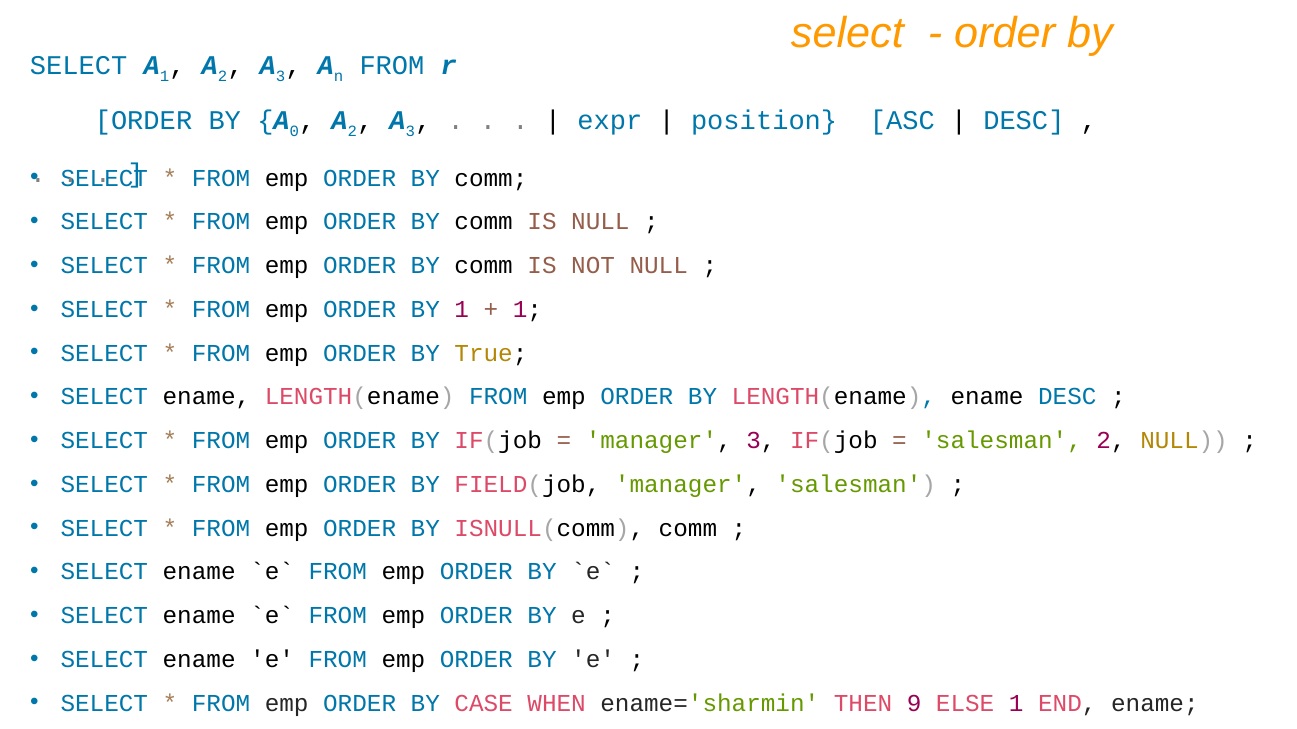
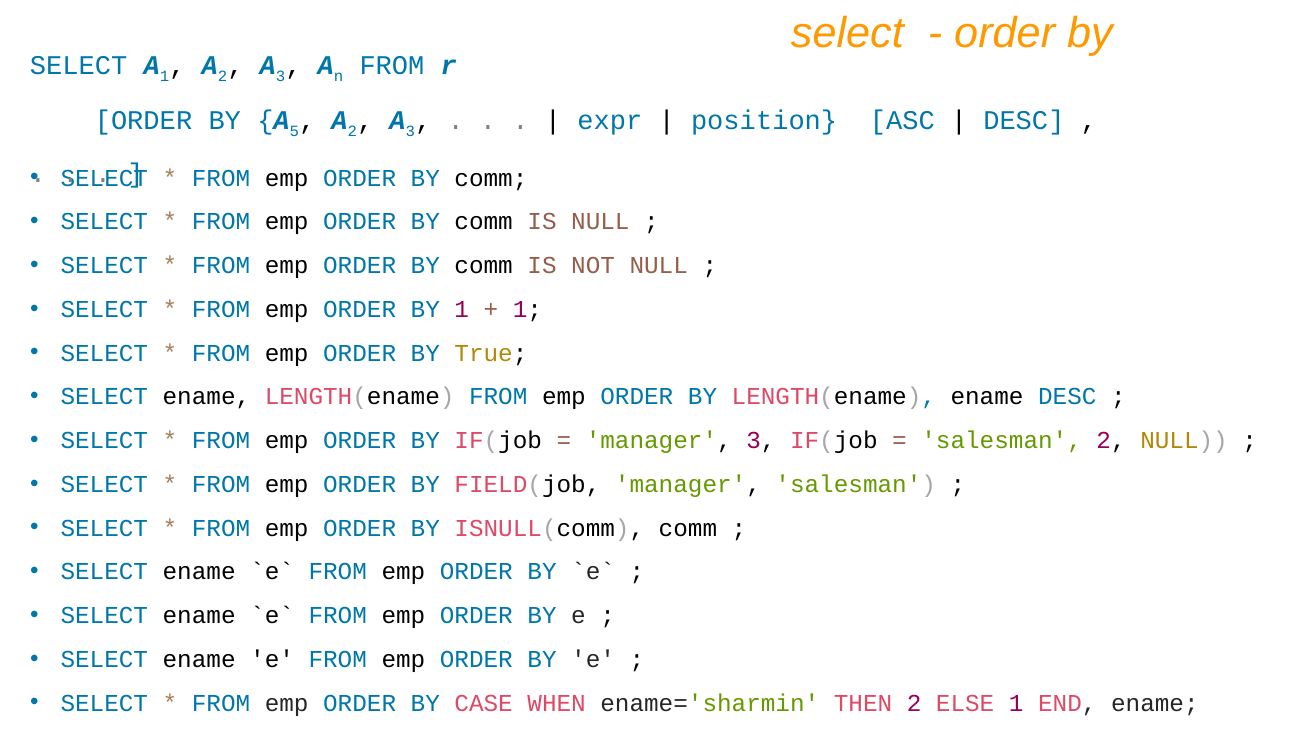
0: 0 -> 5 (294, 131)
THEN 9: 9 -> 2 (914, 704)
